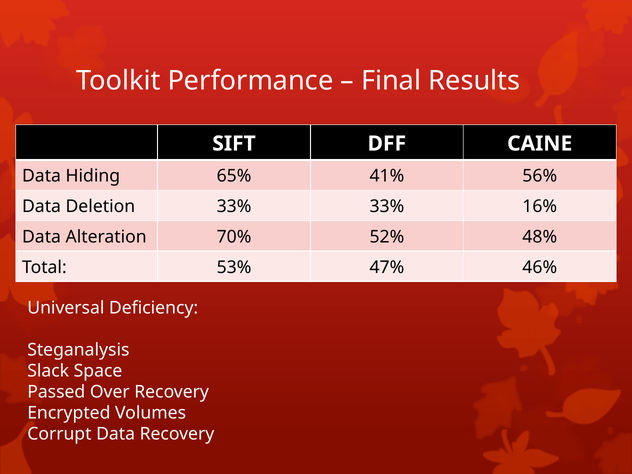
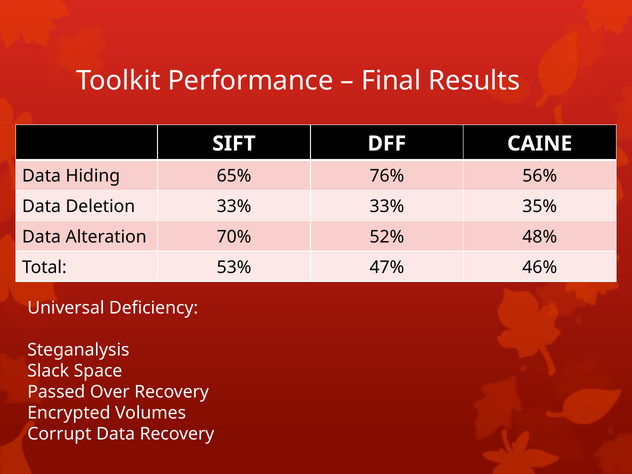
41%: 41% -> 76% (387, 176)
16%: 16% -> 35% (540, 207)
